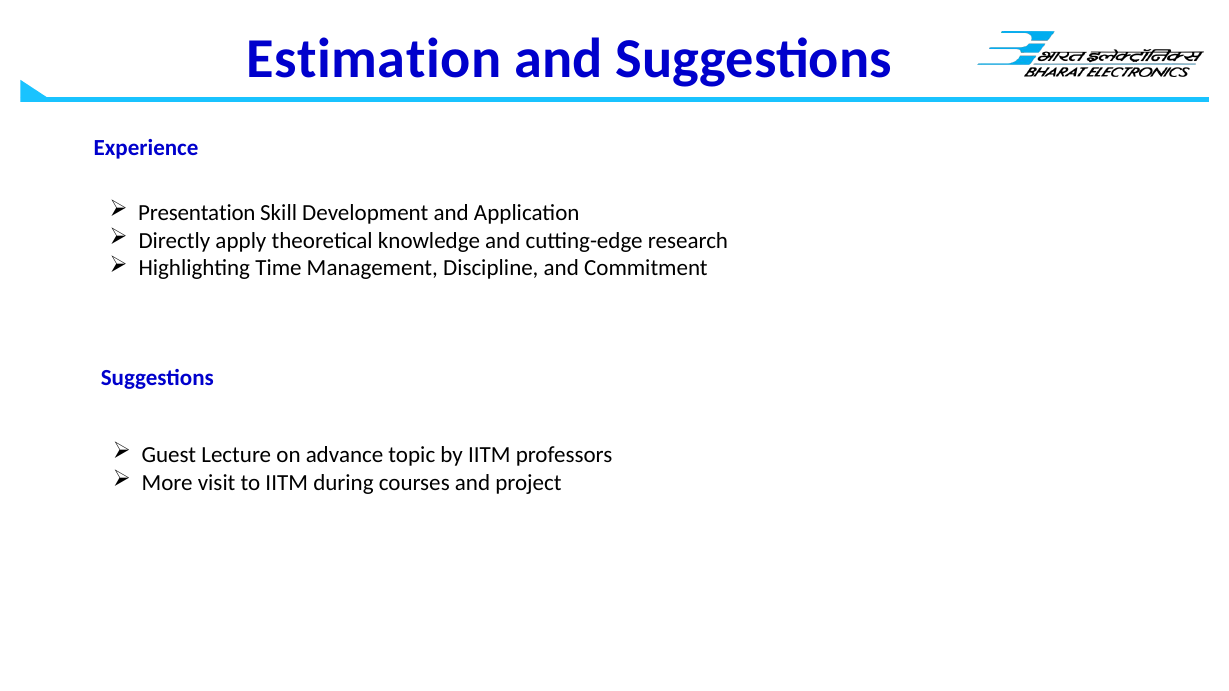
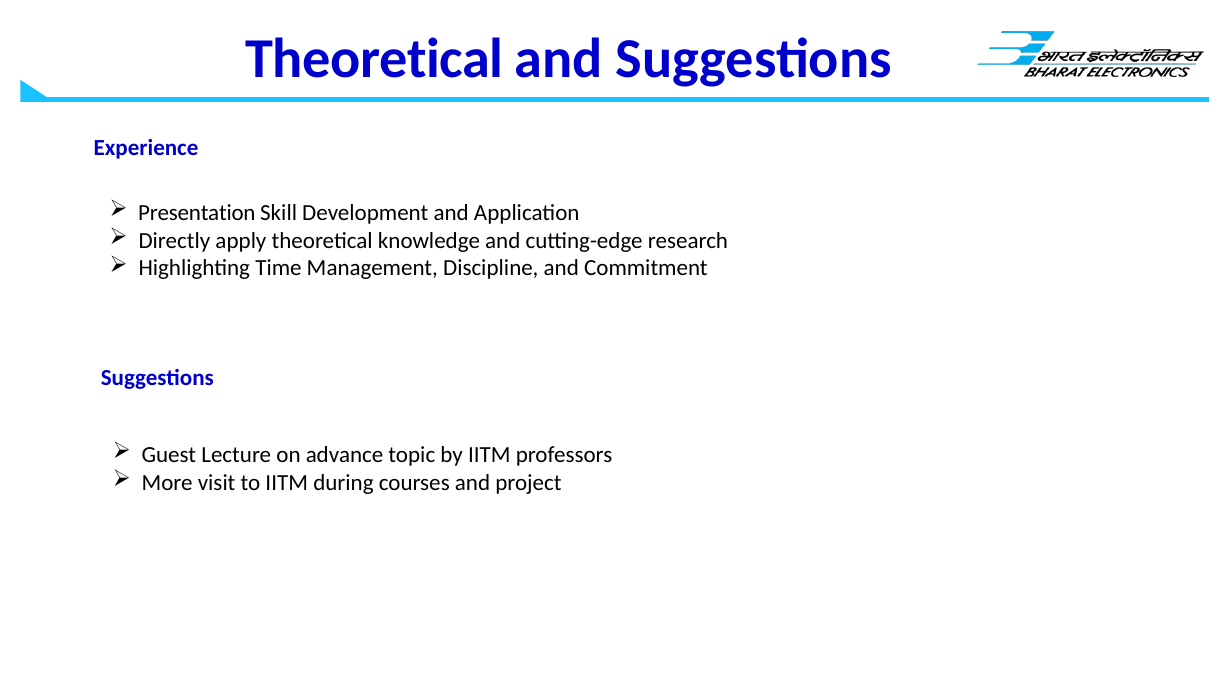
Estimation: Estimation -> Theoretical (374, 59)
